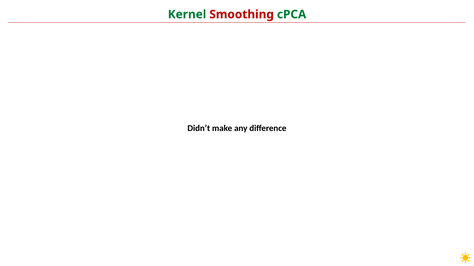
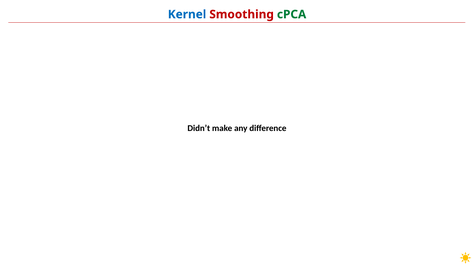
Kernel colour: green -> blue (187, 14)
